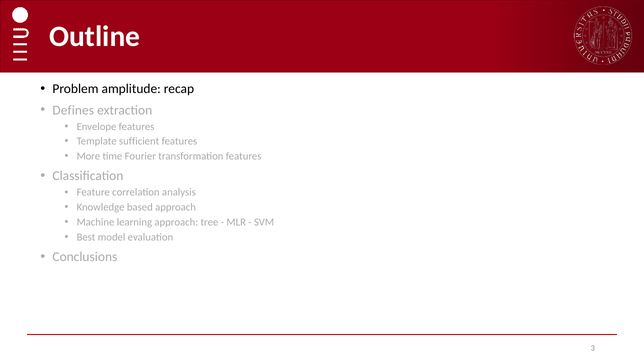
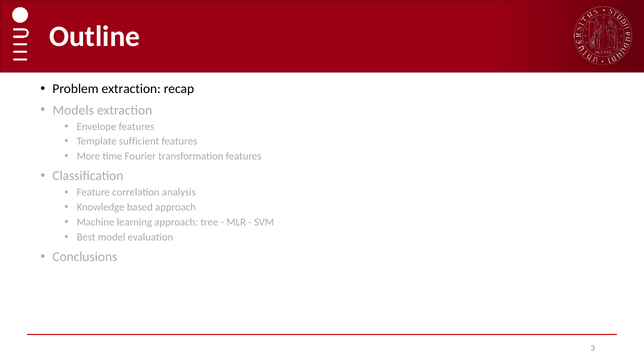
Problem amplitude: amplitude -> extraction (131, 89)
Defines: Defines -> Models (73, 110)
